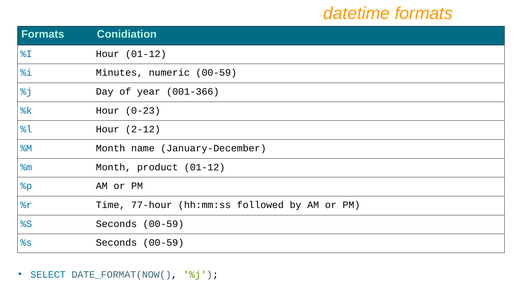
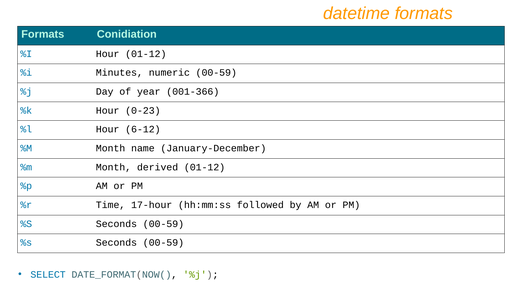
2-12: 2-12 -> 6-12 (143, 130)
product: product -> derived (158, 168)
77-hour: 77-hour -> 17-hour (152, 205)
